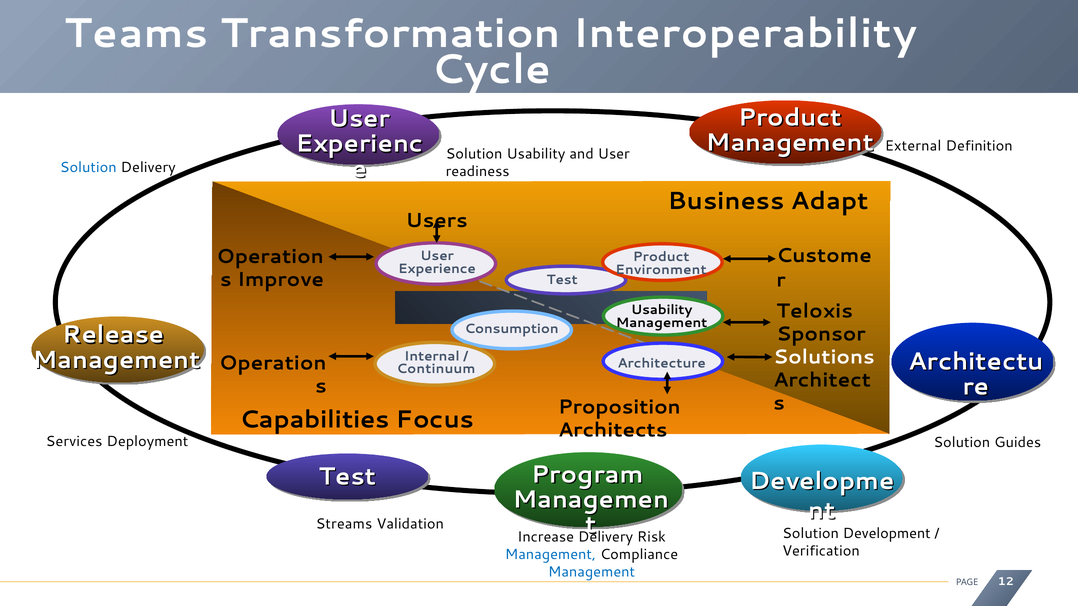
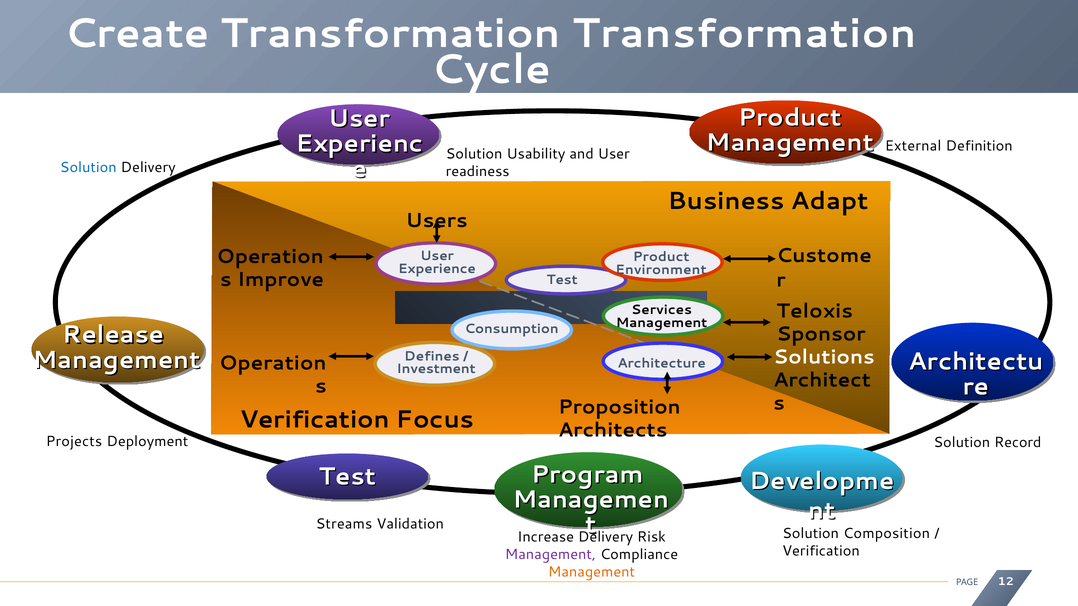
Teams: Teams -> Create (137, 34)
Transformation Interoperability: Interoperability -> Transformation (744, 34)
Usability: Usability -> Services (662, 310)
Internal: Internal -> Defines (432, 356)
Continuum: Continuum -> Investment (436, 369)
Capabilities: Capabilities -> Verification (315, 420)
Services: Services -> Projects (74, 442)
Guides: Guides -> Record (1018, 443)
Development: Development -> Composition (887, 534)
Management colour: blue -> purple (550, 555)
Management colour: blue -> orange (592, 572)
